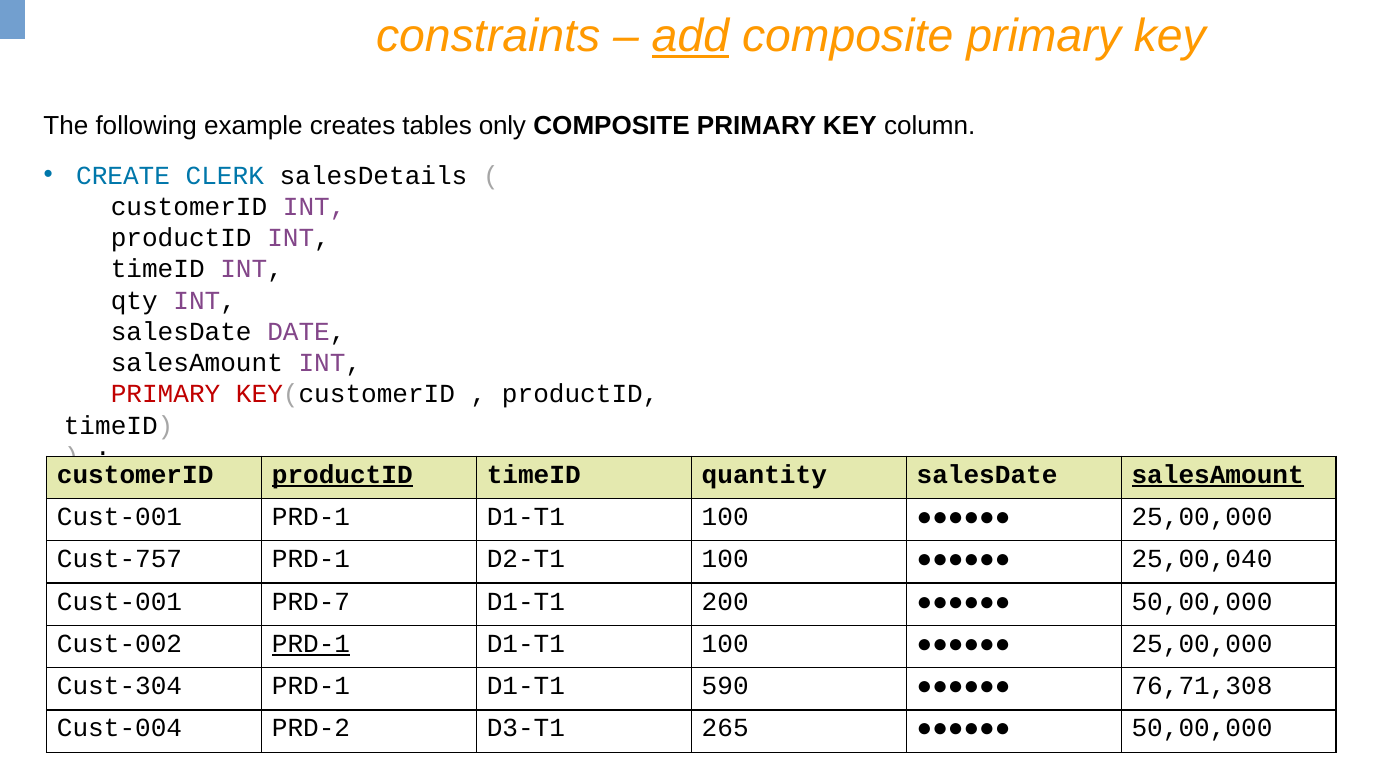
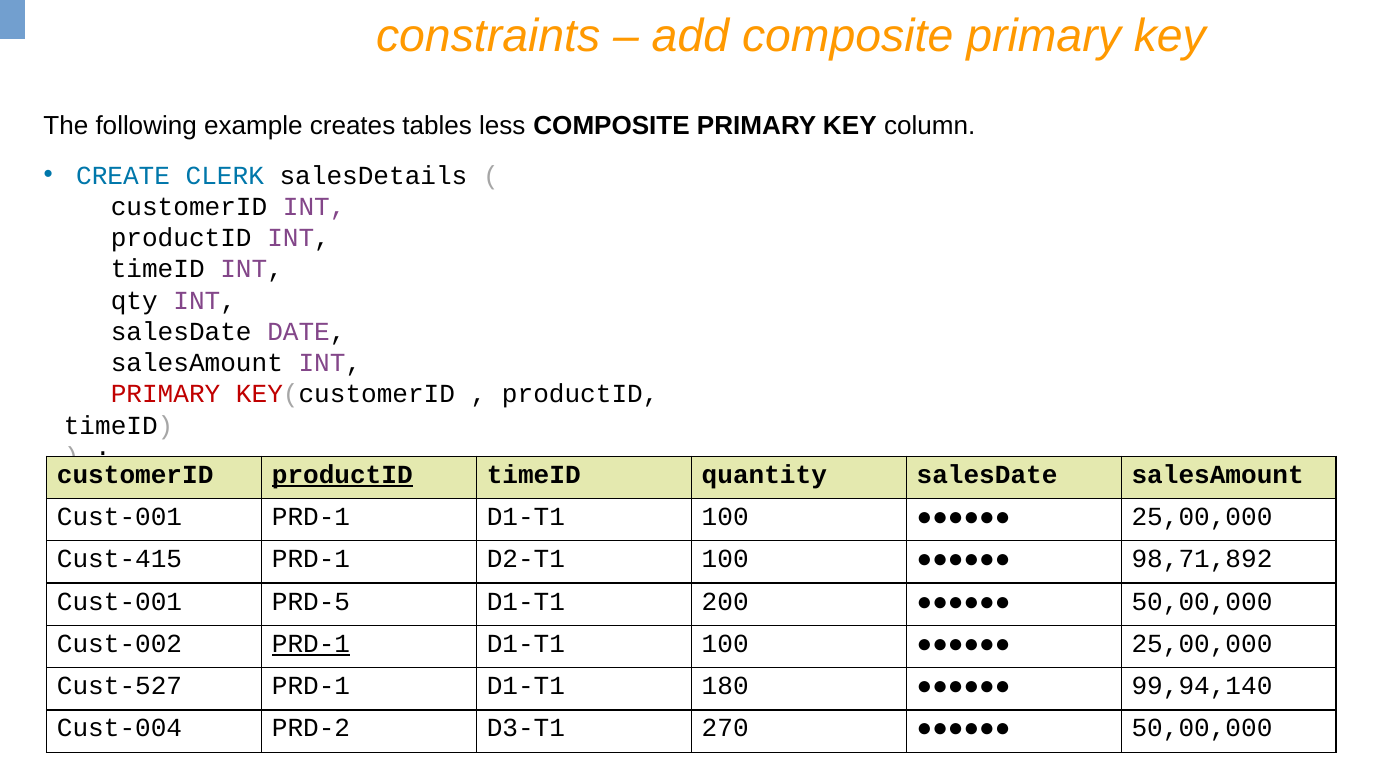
add underline: present -> none (690, 36)
only: only -> less (502, 126)
salesAmount underline: present -> none (1218, 475)
Cust-757: Cust-757 -> Cust-415 (120, 559)
25,00,040: 25,00,040 -> 98,71,892 (1202, 559)
PRD-7: PRD-7 -> PRD-5 (311, 602)
Cust-304: Cust-304 -> Cust-527 (120, 686)
590: 590 -> 180 (725, 686)
76,71,308: 76,71,308 -> 99,94,140 (1202, 686)
265: 265 -> 270 (725, 729)
